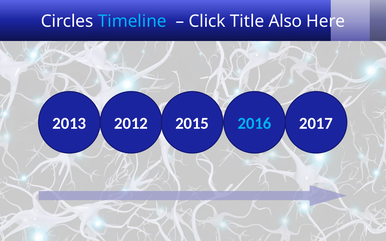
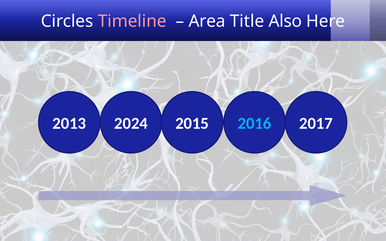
Timeline colour: light blue -> pink (132, 21)
Click: Click -> Area (207, 21)
2012: 2012 -> 2024 (131, 124)
